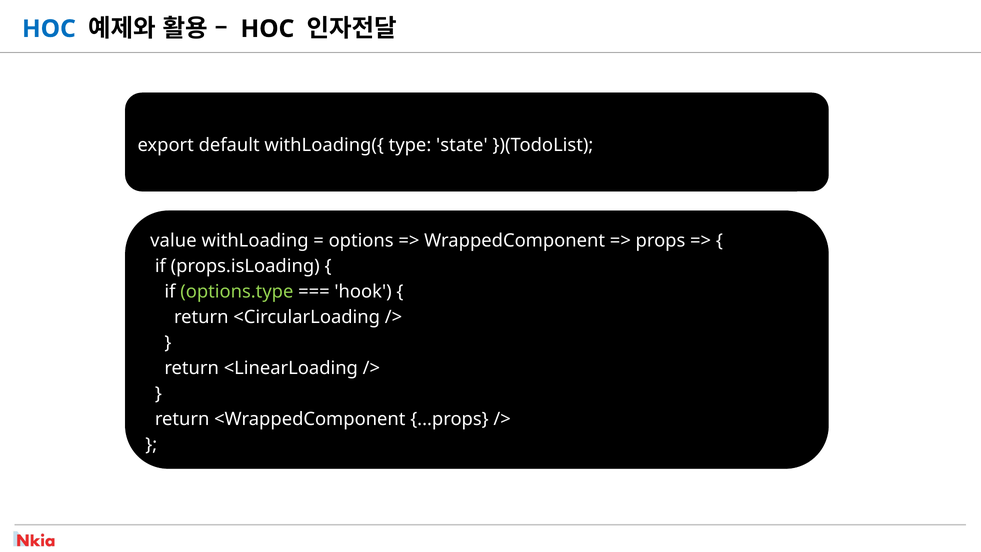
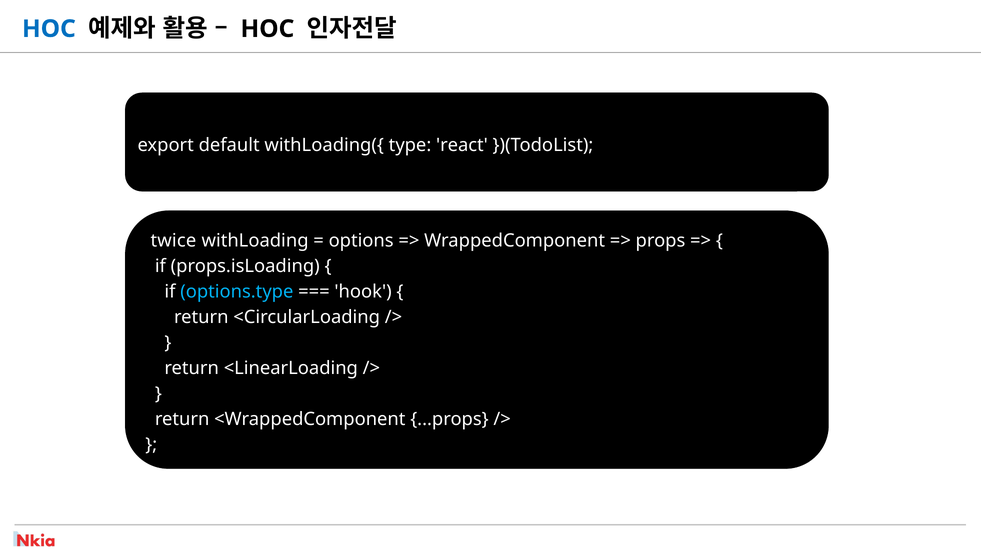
state: state -> react (462, 145)
value: value -> twice (173, 240)
options.type colour: light green -> light blue (237, 291)
